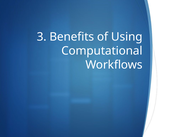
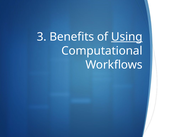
Using underline: none -> present (127, 37)
